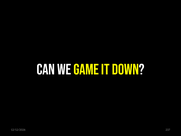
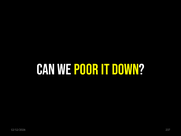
GAME: GAME -> POOR (86, 69)
